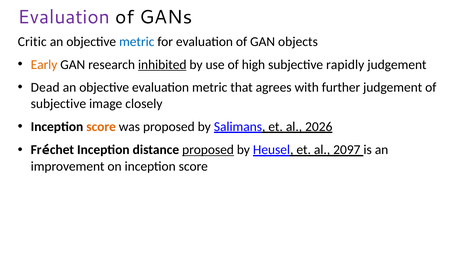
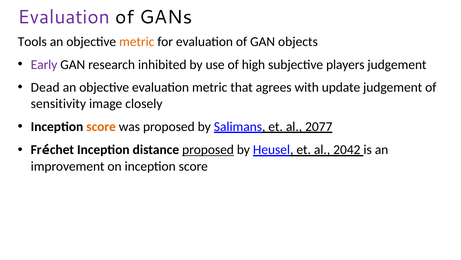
Critic: Critic -> Tools (32, 42)
metric colour: blue -> orange (137, 42)
Early colour: orange -> purple (44, 64)
inhibited underline: present -> none (162, 64)
rapidly: rapidly -> players (345, 64)
further: further -> update (341, 87)
subjective: subjective -> sensitivity (58, 103)
2026: 2026 -> 2077 (319, 126)
2097: 2097 -> 2042 (347, 149)
